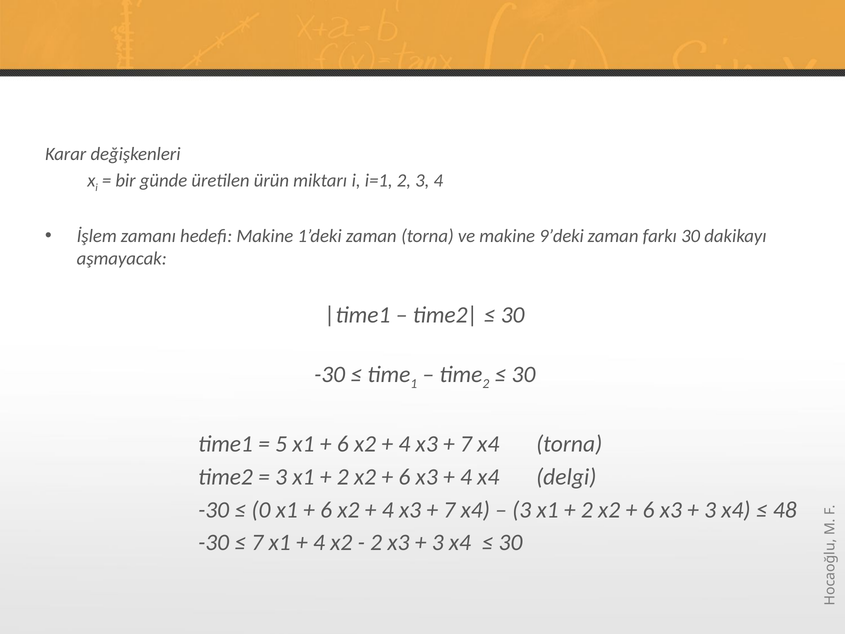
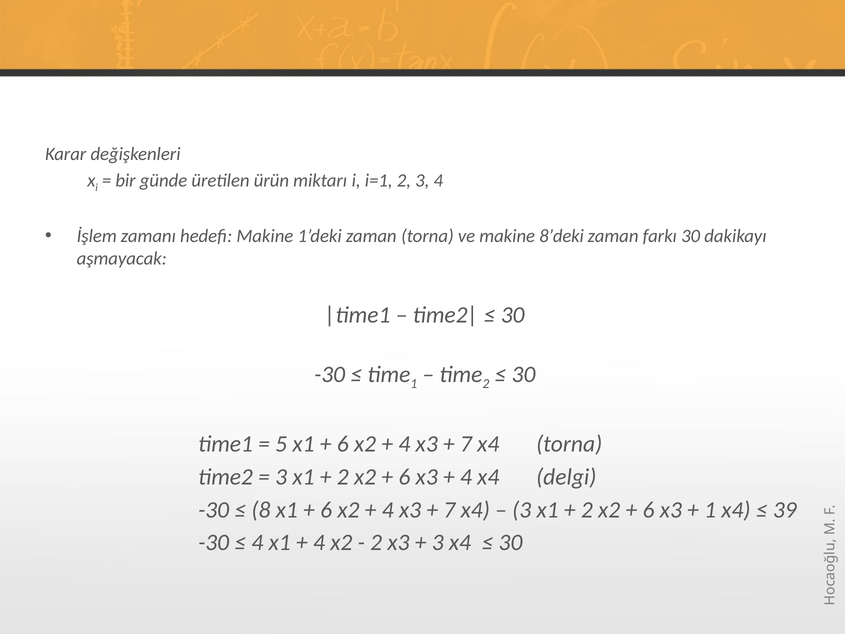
9’deki: 9’deki -> 8’deki (561, 236)
0: 0 -> 8 (261, 510)
3: 3 -> 1 (710, 510)
48: 48 -> 39 (785, 510)
7: 7 -> 4 (257, 542)
